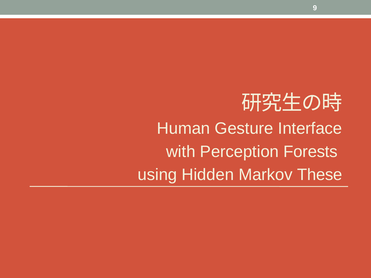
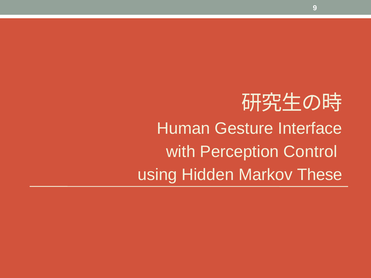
Forests: Forests -> Control (310, 152)
